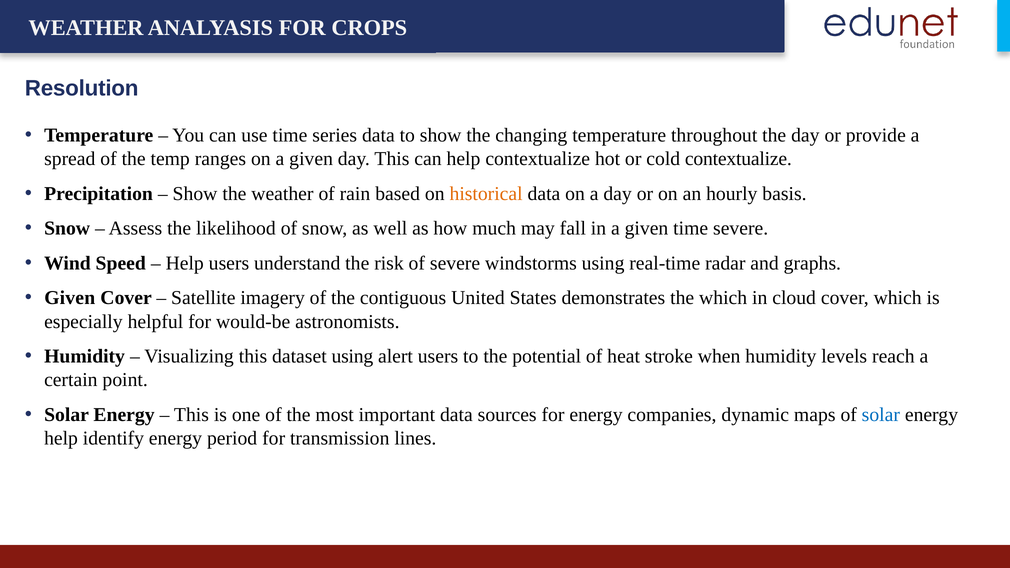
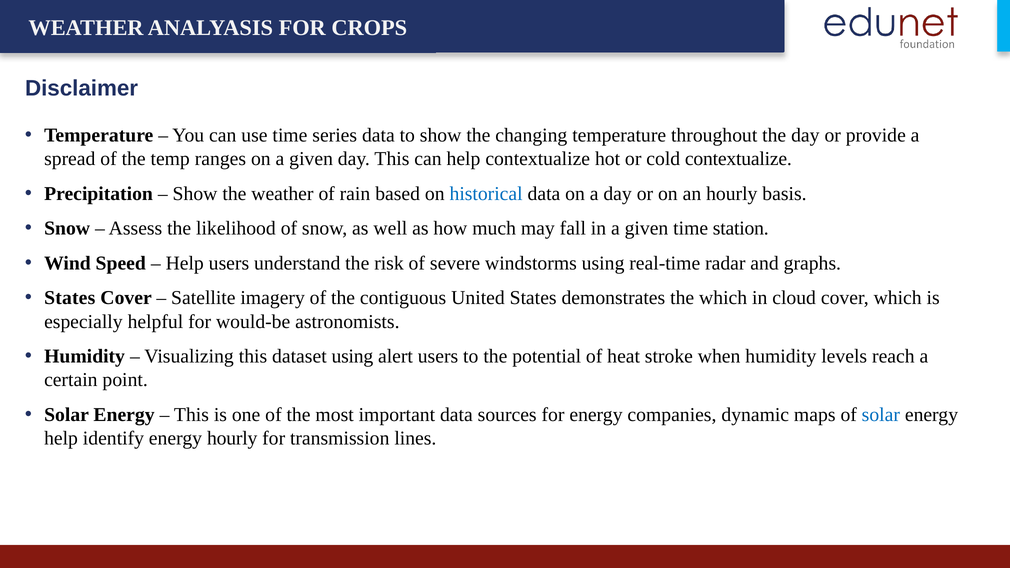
Resolution: Resolution -> Disclaimer (82, 89)
historical colour: orange -> blue (486, 194)
time severe: severe -> station (741, 228)
Given: Given -> States (70, 298)
energy period: period -> hourly (232, 438)
